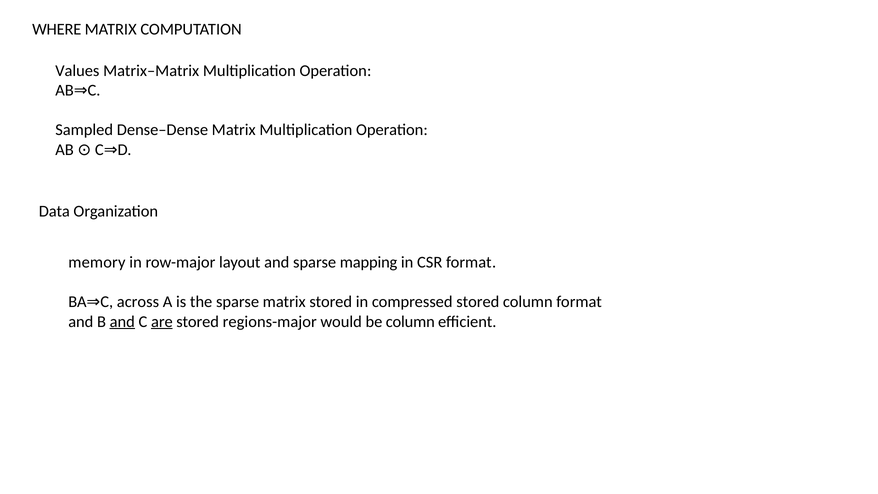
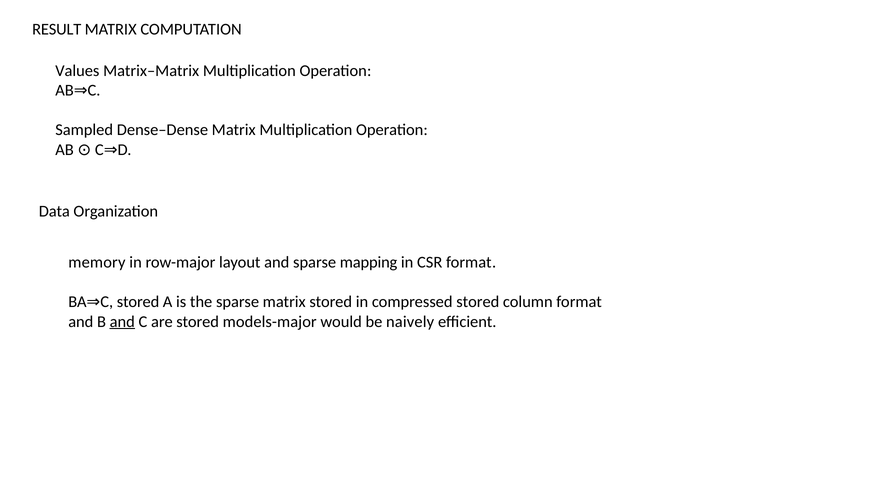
WHERE: WHERE -> RESULT (57, 29)
C across: across -> stored (138, 302)
are underline: present -> none (162, 322)
regions-major: regions-major -> models-major (270, 322)
be column: column -> naively (410, 322)
